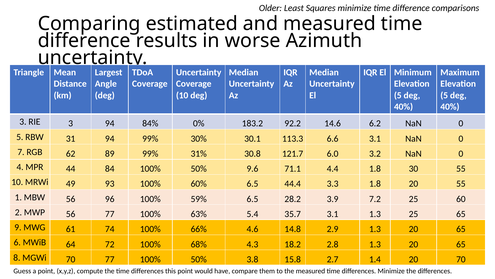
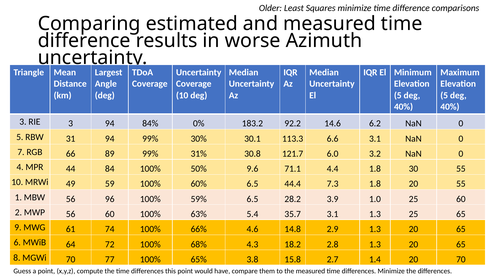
62: 62 -> 66 (71, 153)
93: 93 -> 59 (110, 184)
3.3: 3.3 -> 7.3 (333, 184)
7.2: 7.2 -> 1.0 (375, 199)
56 77: 77 -> 60 (110, 214)
77 100% 50%: 50% -> 65% (199, 259)
